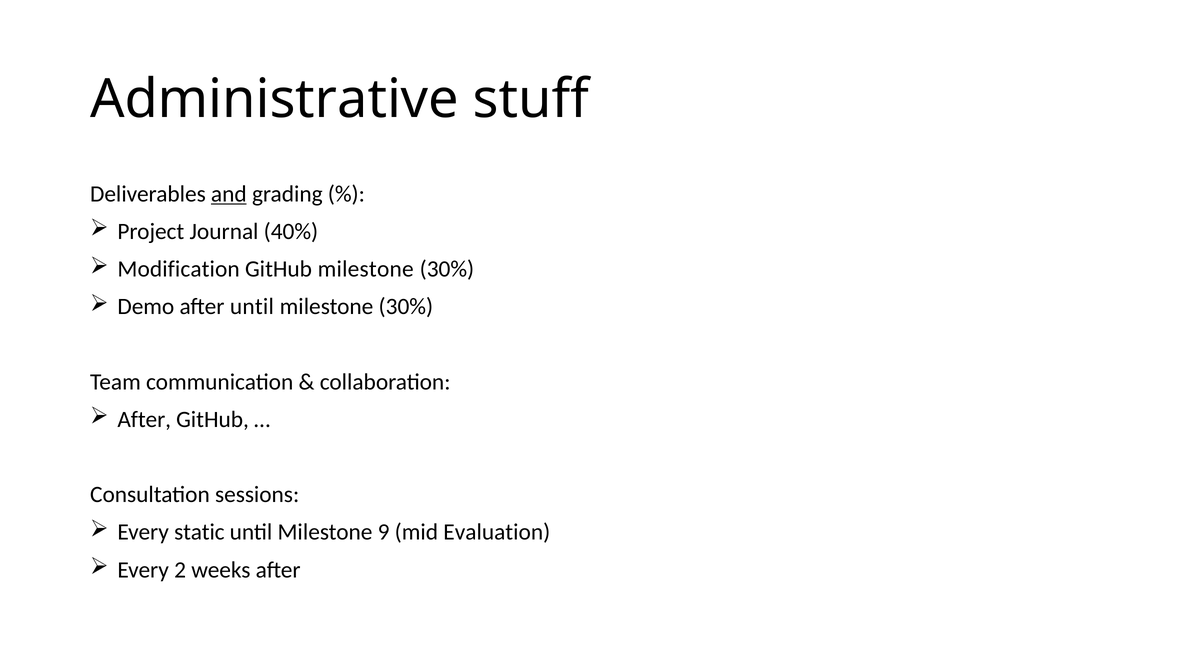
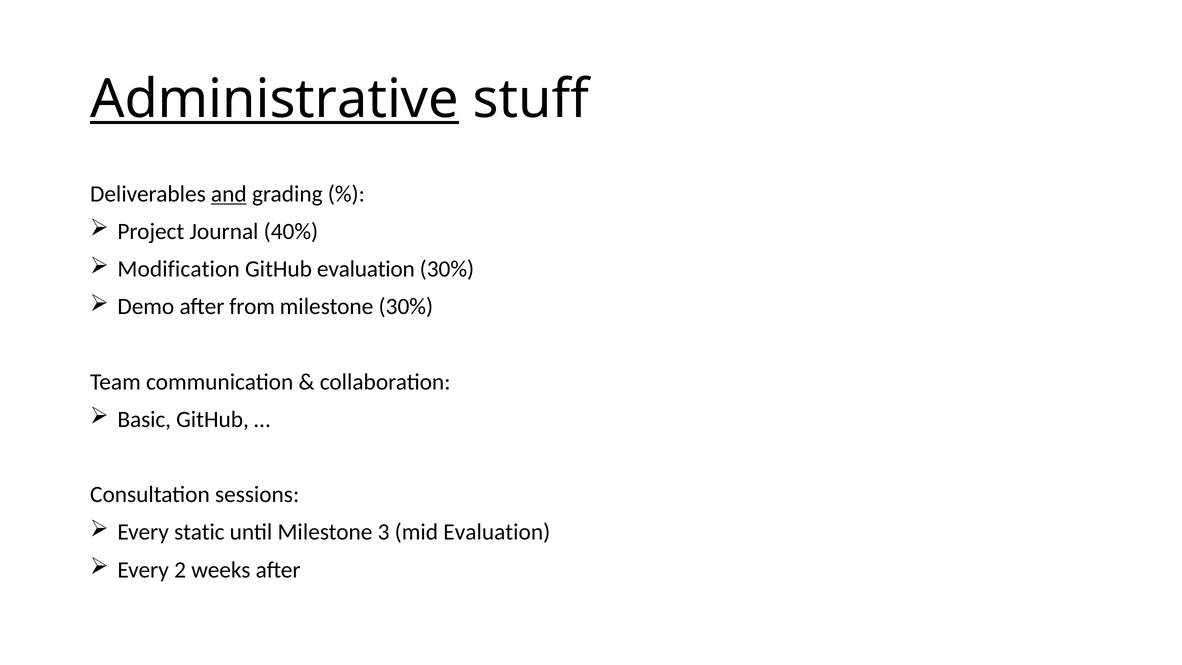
Administrative underline: none -> present (275, 99)
GitHub milestone: milestone -> evaluation (366, 269)
after until: until -> from (252, 307)
After: After -> Basic (144, 419)
9: 9 -> 3 (384, 532)
